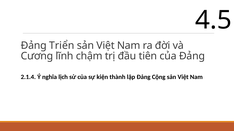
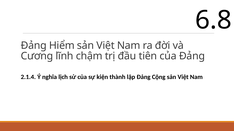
4.5: 4.5 -> 6.8 (213, 20)
Triển: Triển -> Hiểm (62, 46)
